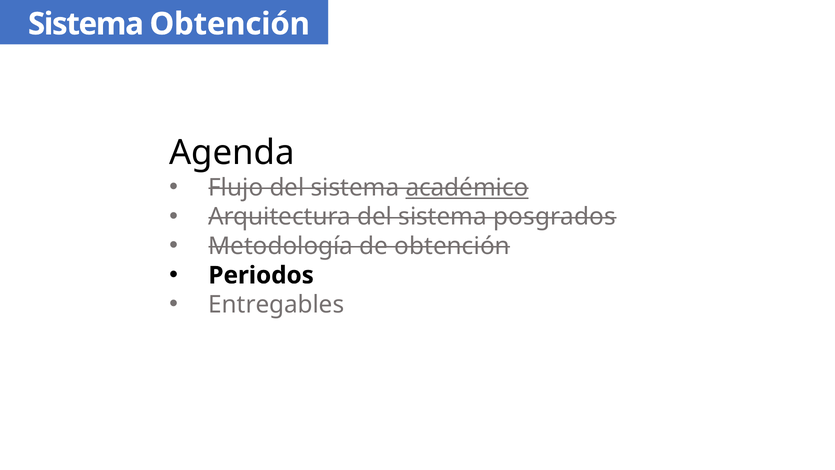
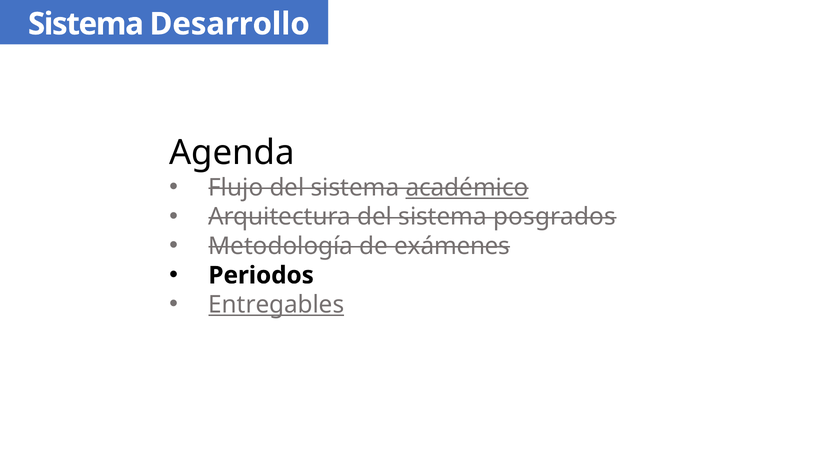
Sistema Obtención: Obtención -> Desarrollo (230, 24)
de obtención: obtención -> exámenes (452, 246)
Entregables underline: none -> present (276, 304)
